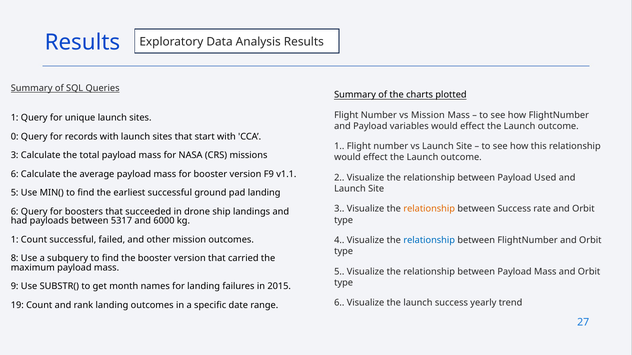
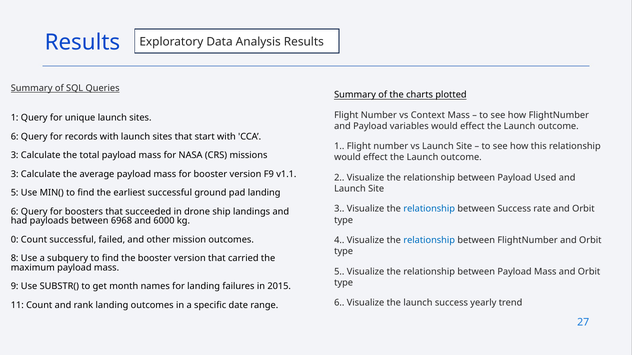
vs Mission: Mission -> Context (428, 115)
0: 0 -> 6 (15, 137)
6: 6 -> 3 (15, 174)
relationship colour: orange -> blue (429, 209)
5317: 5317 -> 6968 (121, 221)
1: 1 -> 0 (15, 240)
19: 19 -> 11 (17, 306)
